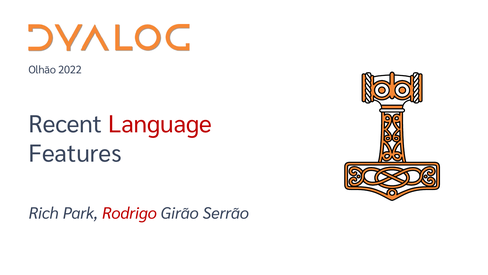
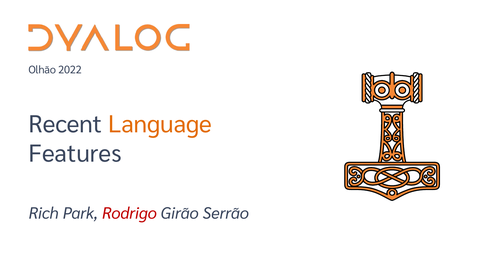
Language colour: red -> orange (160, 124)
